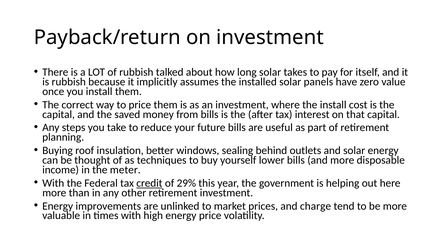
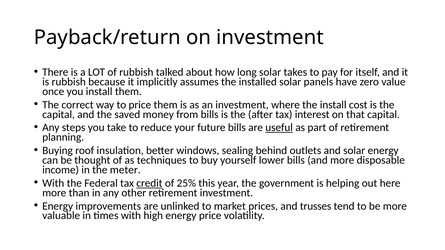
useful underline: none -> present (279, 128)
29%: 29% -> 25% (186, 183)
charge: charge -> trusses (316, 206)
